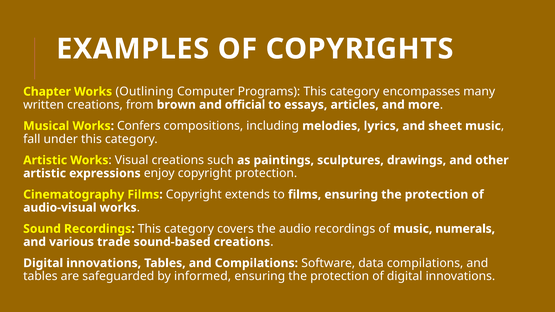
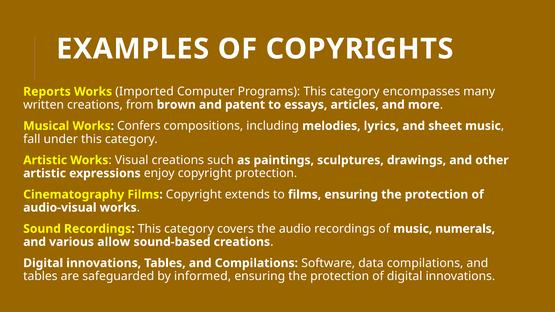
Chapter: Chapter -> Reports (47, 92)
Outlining: Outlining -> Imported (145, 92)
official: official -> patent (245, 105)
trade: trade -> allow (114, 242)
